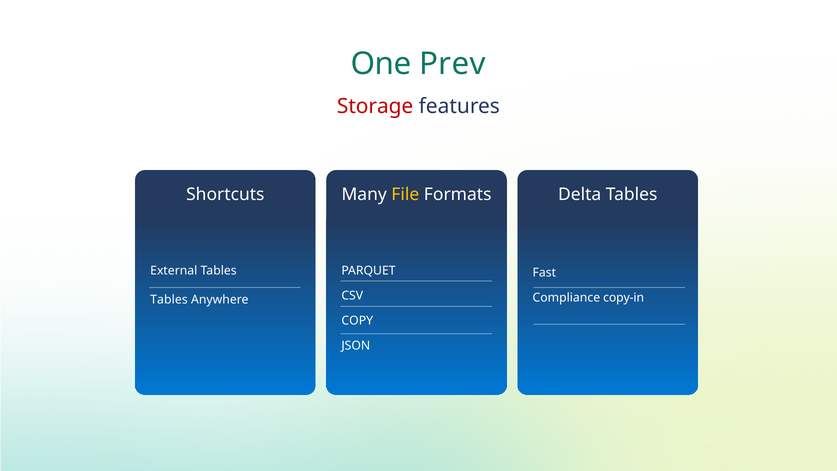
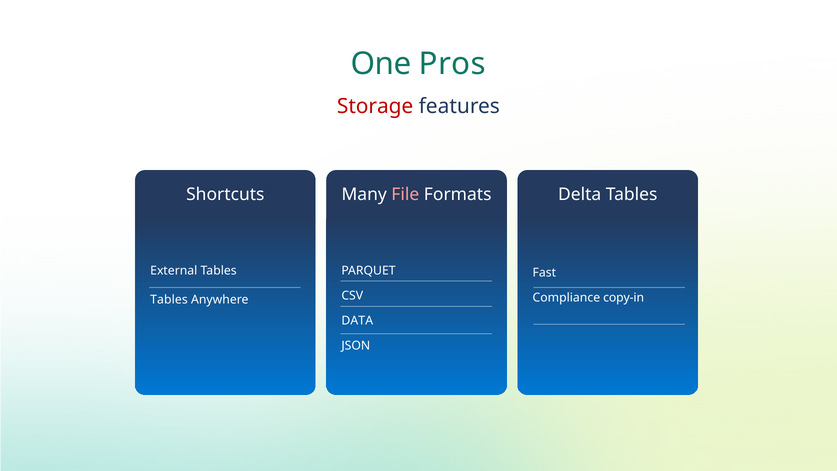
Prev: Prev -> Pros (452, 64)
File colour: yellow -> pink (405, 194)
COPY: COPY -> DATA (357, 321)
